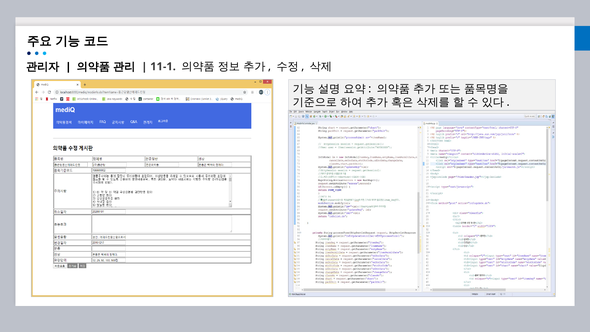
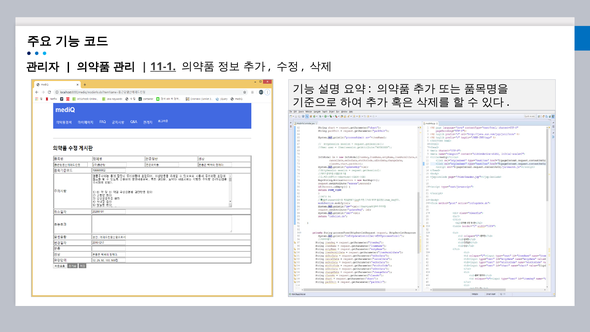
11-1 underline: none -> present (163, 67)
